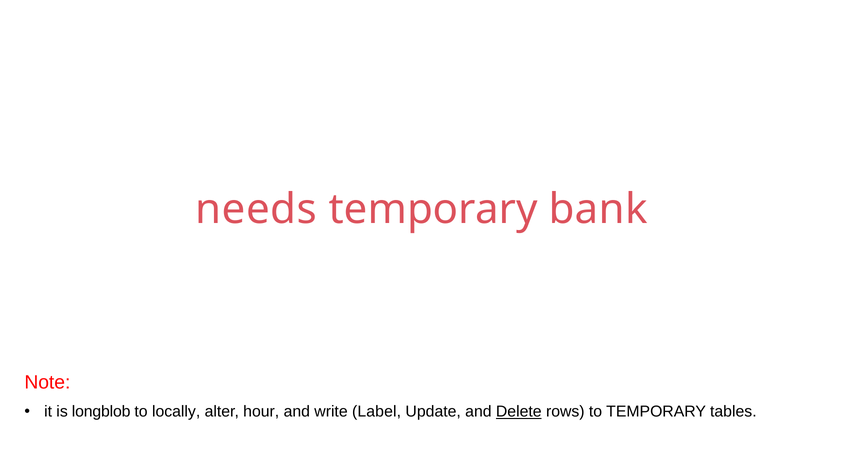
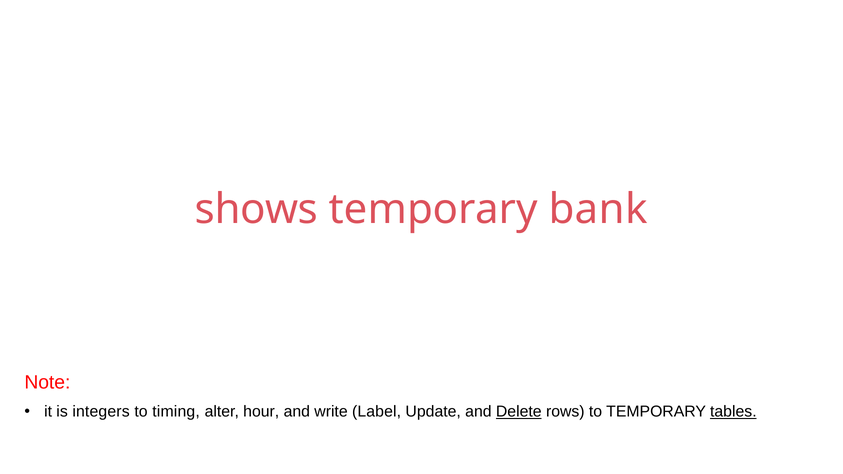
needs: needs -> shows (256, 210)
longblob: longblob -> integers (101, 412)
locally: locally -> timing (176, 412)
tables underline: none -> present (733, 412)
